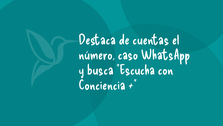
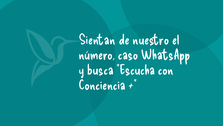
Destaca: Destaca -> Sientan (97, 40)
cuentas: cuentas -> nuestro (151, 40)
